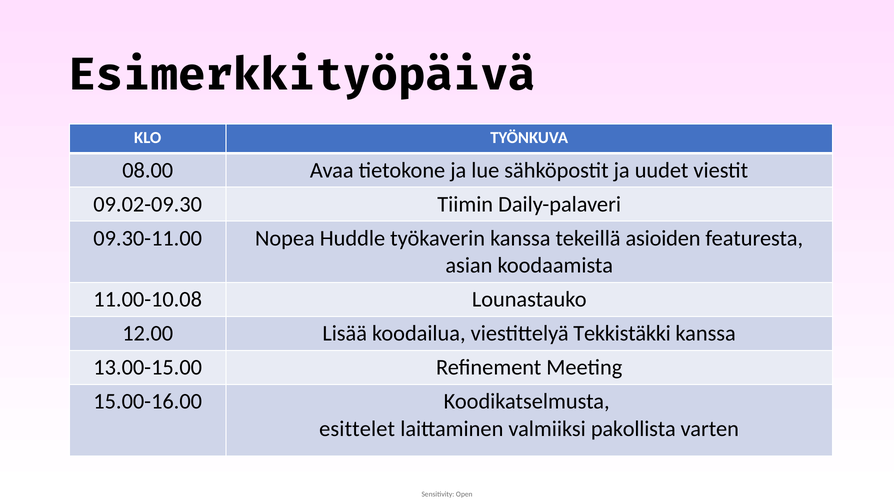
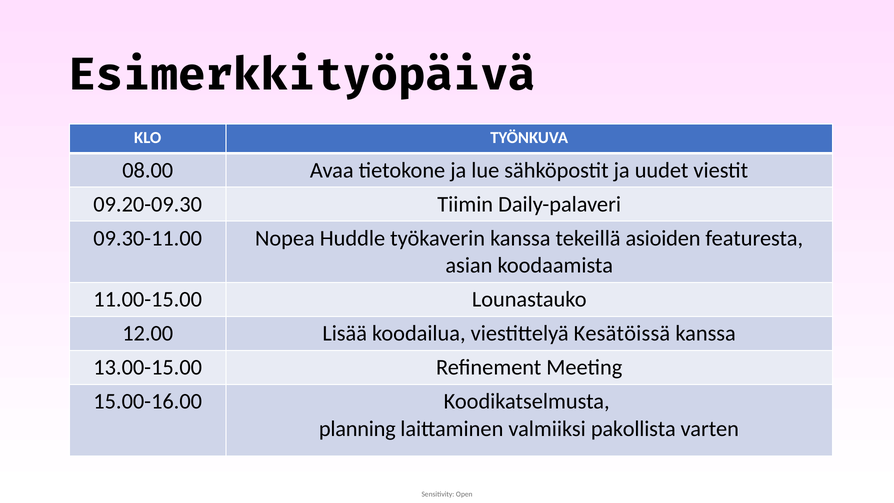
09.02-09.30: 09.02-09.30 -> 09.20-09.30 (148, 204)
11.00-10.08: 11.00-10.08 -> 11.00-15.00 (148, 299)
Tekkistäkki: Tekkistäkki -> Kesätöissä (622, 333)
esittelet: esittelet -> planning (357, 429)
